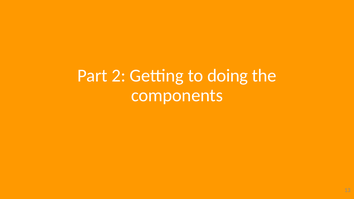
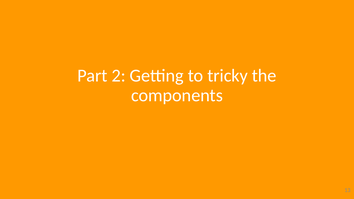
doing: doing -> tricky (228, 76)
